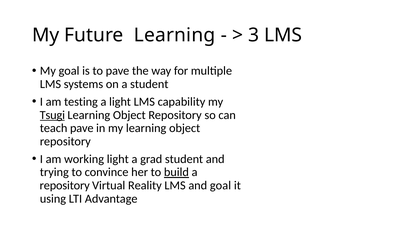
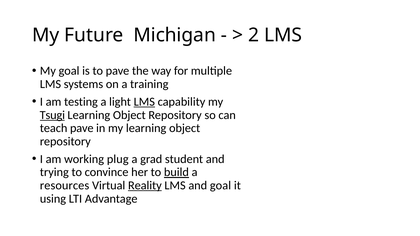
Future Learning: Learning -> Michigan (175, 35)
3: 3 -> 2 (254, 35)
a student: student -> training (149, 84)
LMS underline: none -> present (144, 102)
working light: light -> plug (118, 159)
repository: repository -> resources (65, 186)
Reality underline: none -> present (145, 186)
